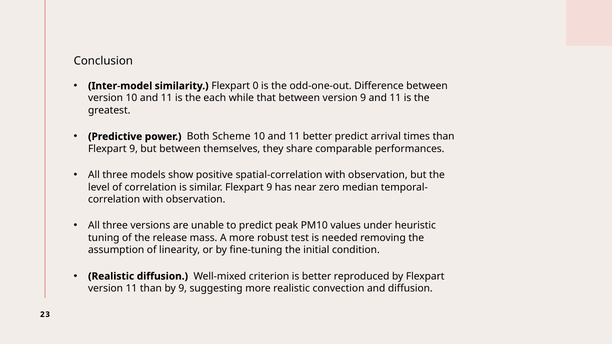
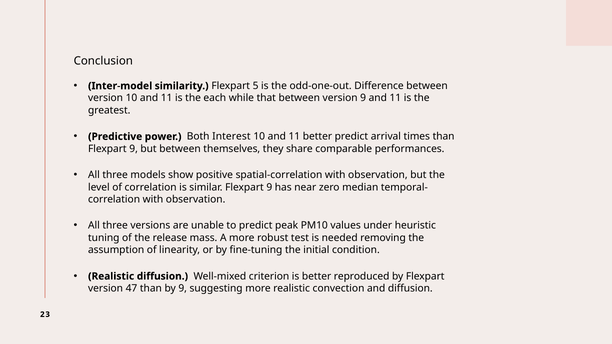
0: 0 -> 5 (256, 86)
Scheme: Scheme -> Interest (231, 137)
version 11: 11 -> 47 (131, 289)
